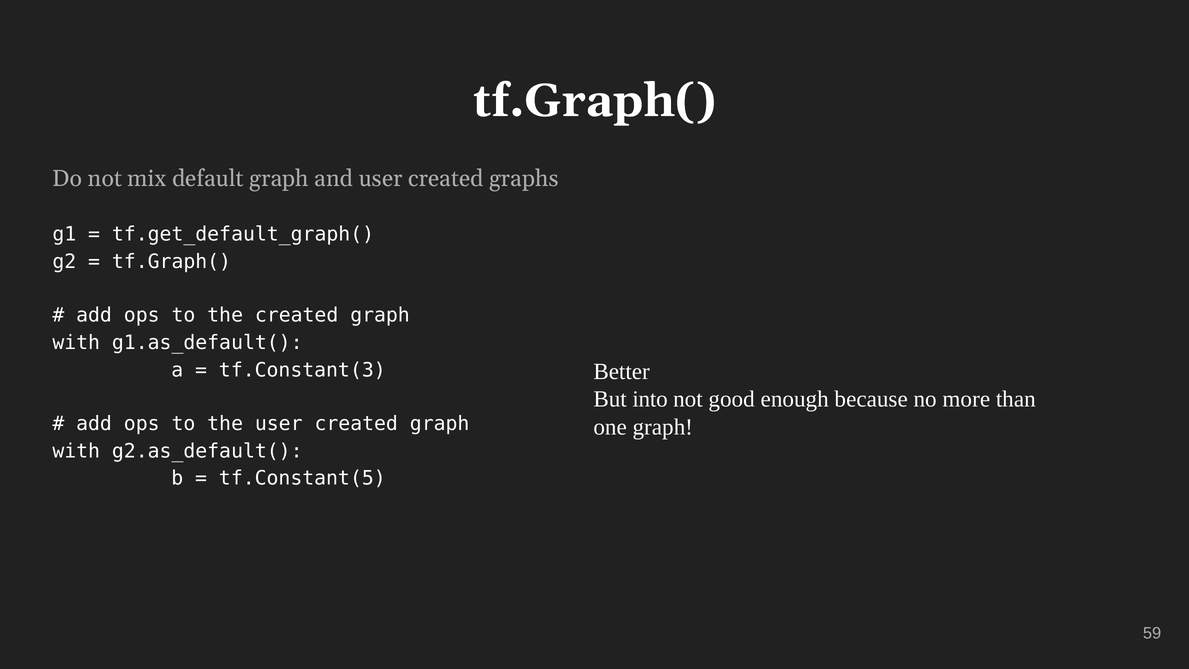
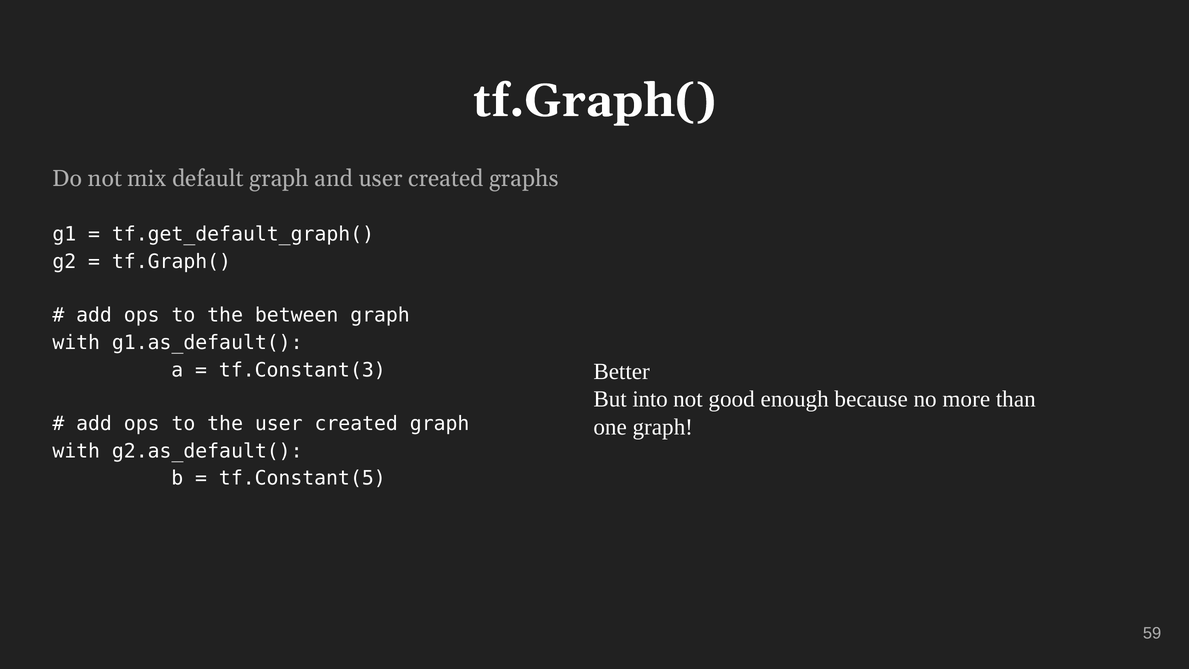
the created: created -> between (297, 315)
